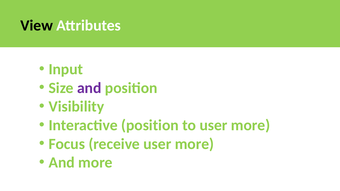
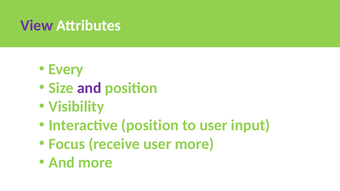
View colour: black -> purple (37, 25)
Input: Input -> Every (66, 69)
to user more: more -> input (251, 125)
